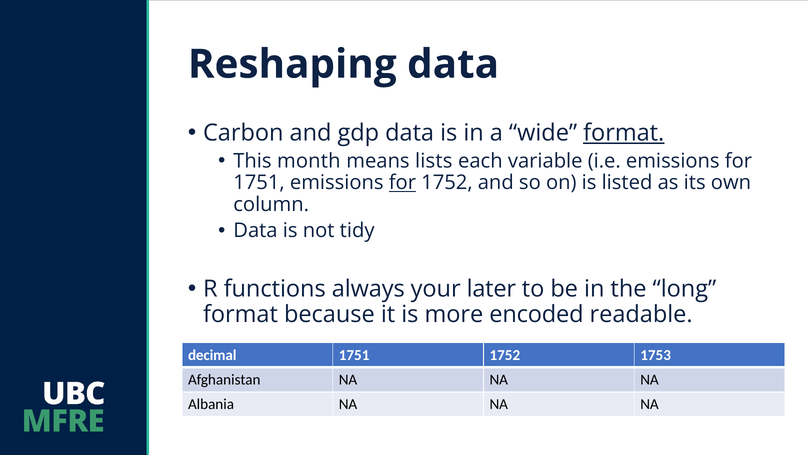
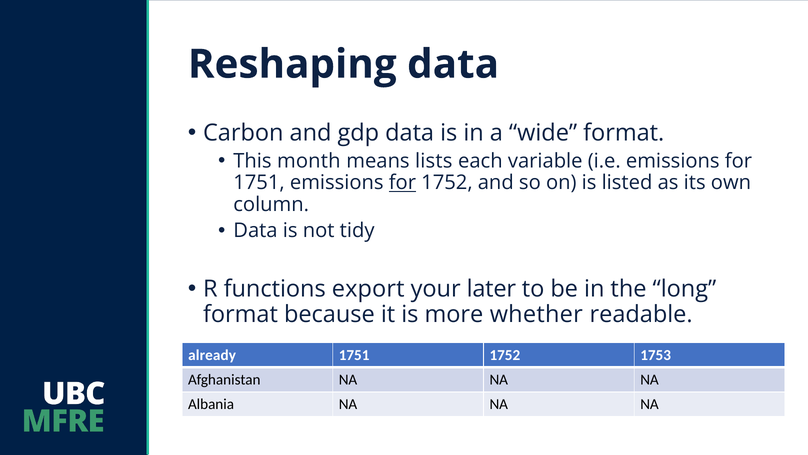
format underline: present -> none (624, 133)
always: always -> export (368, 288)
encoded: encoded -> whether (536, 314)
decimal: decimal -> already (212, 355)
